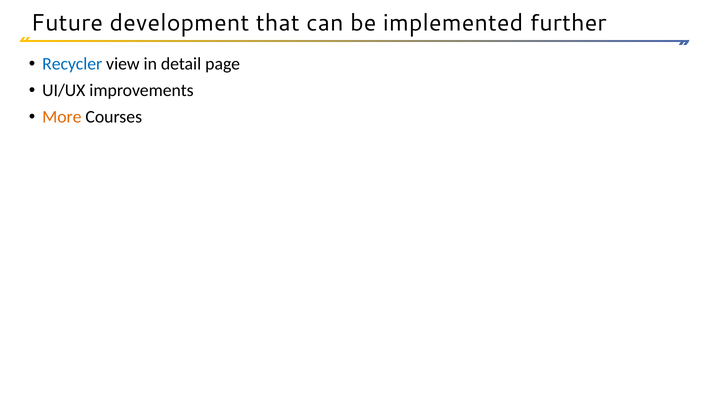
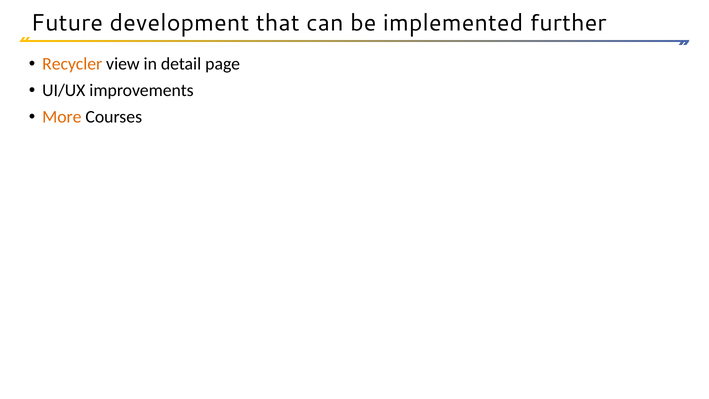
Recycler colour: blue -> orange (72, 64)
